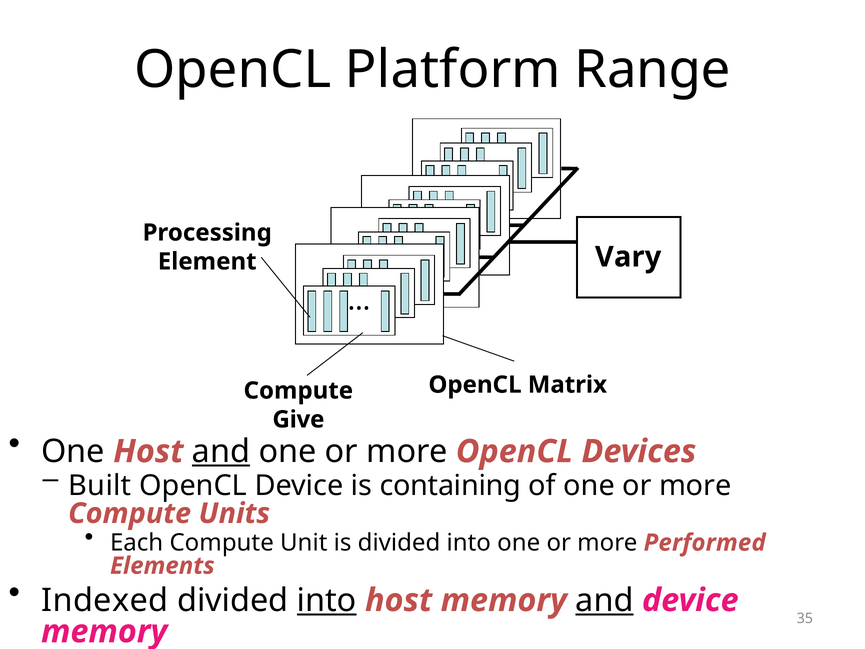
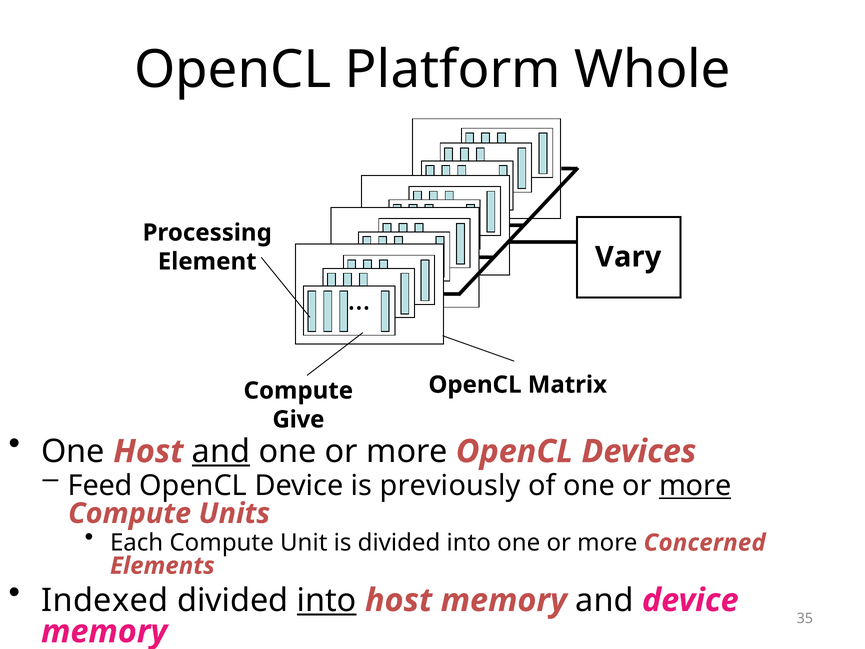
Range: Range -> Whole (653, 70)
Built: Built -> Feed (100, 486)
containing: containing -> previously (450, 486)
more underline: none -> present (695, 486)
Performed: Performed -> Concerned (705, 543)
and underline: present -> none (604, 600)
